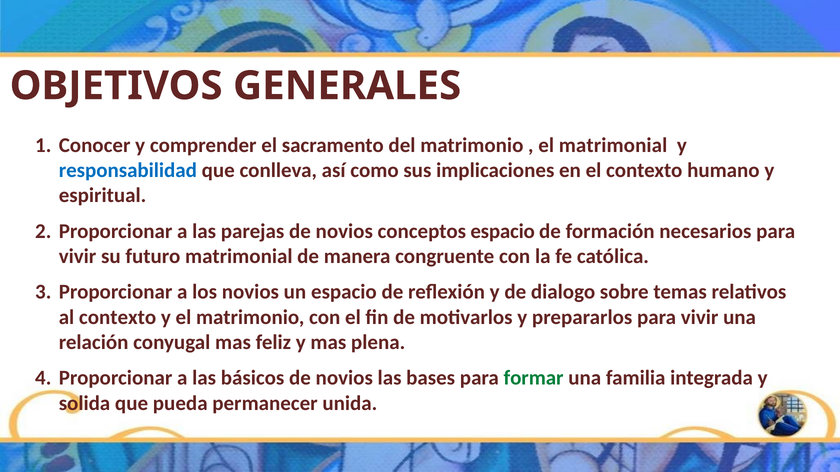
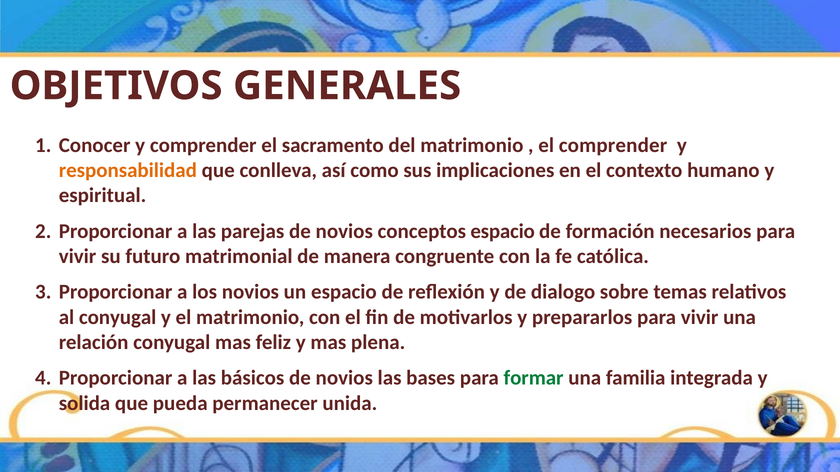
el matrimonial: matrimonial -> comprender (613, 145)
responsabilidad colour: blue -> orange (128, 171)
al contexto: contexto -> conyugal (118, 317)
